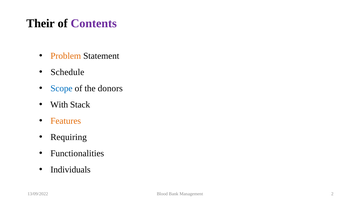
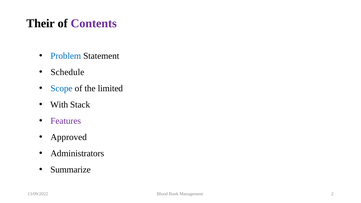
Problem colour: orange -> blue (66, 56)
donors: donors -> limited (110, 88)
Features colour: orange -> purple (66, 121)
Requiring: Requiring -> Approved (69, 137)
Functionalities: Functionalities -> Administrators (77, 153)
Individuals: Individuals -> Summarize (71, 170)
